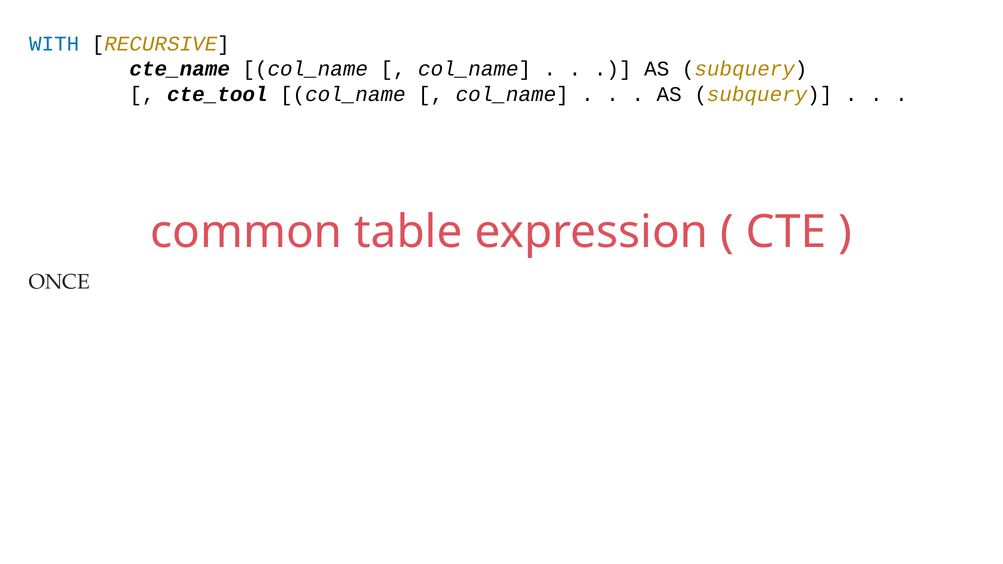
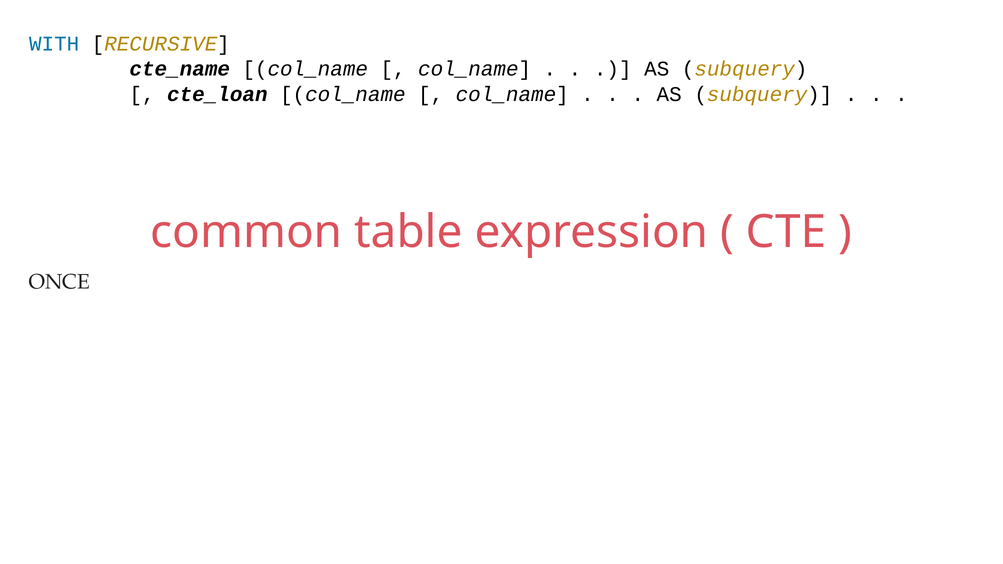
cte_tool: cte_tool -> cte_loan (217, 94)
